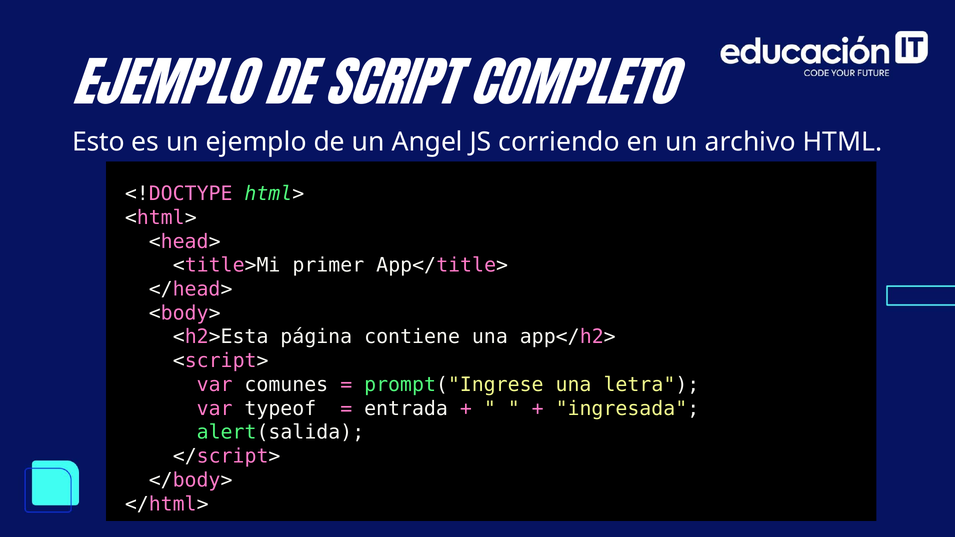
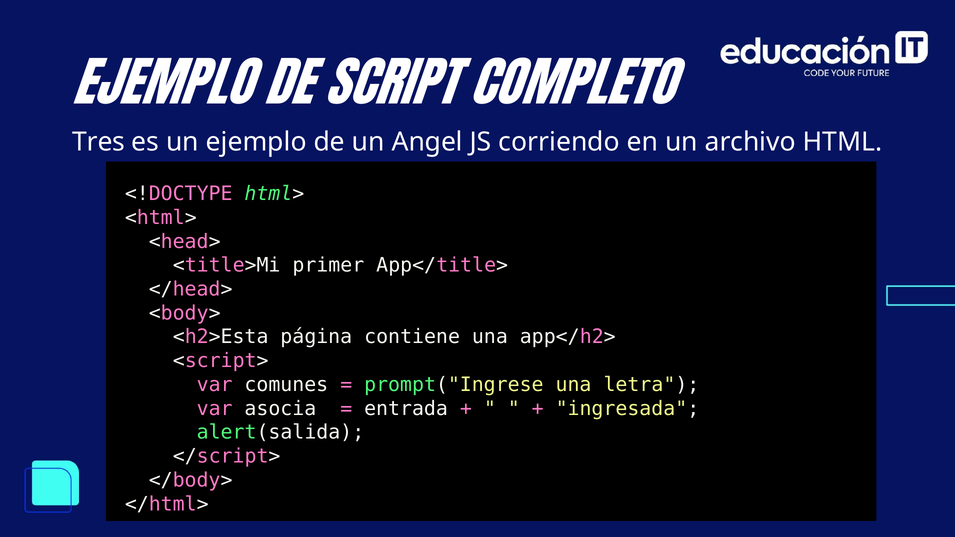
Esto: Esto -> Tres (99, 142)
typeof: typeof -> asocia (280, 409)
